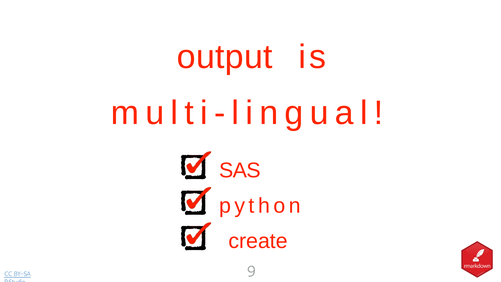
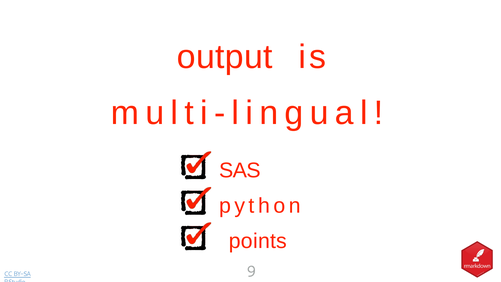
create: create -> points (258, 241)
